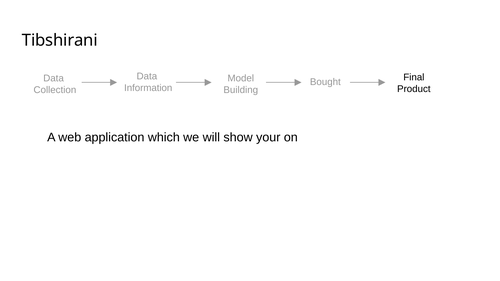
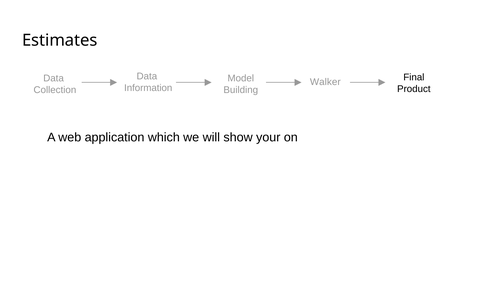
Tibshirani: Tibshirani -> Estimates (60, 41)
Bought: Bought -> Walker (325, 82)
